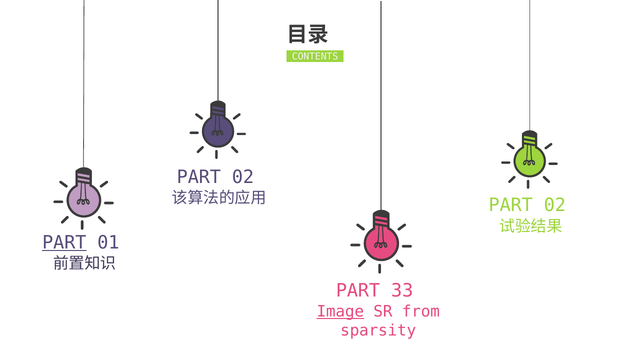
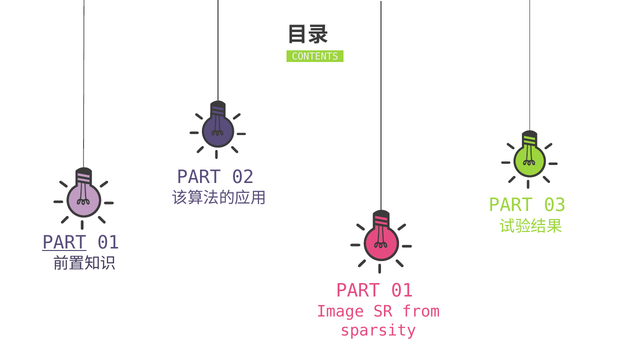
02: 02 -> 03 (555, 205)
33: 33 -> 01 (402, 290)
Image underline: present -> none (340, 311)
